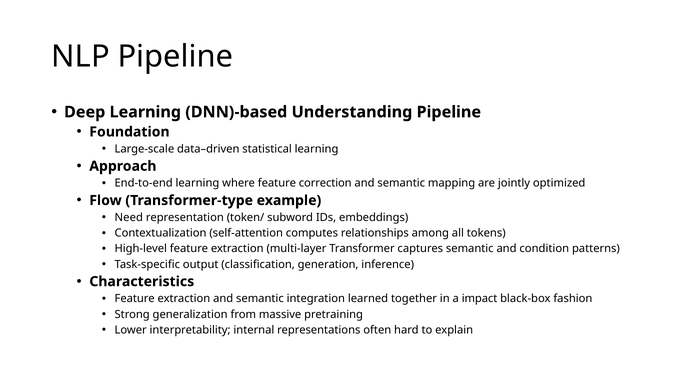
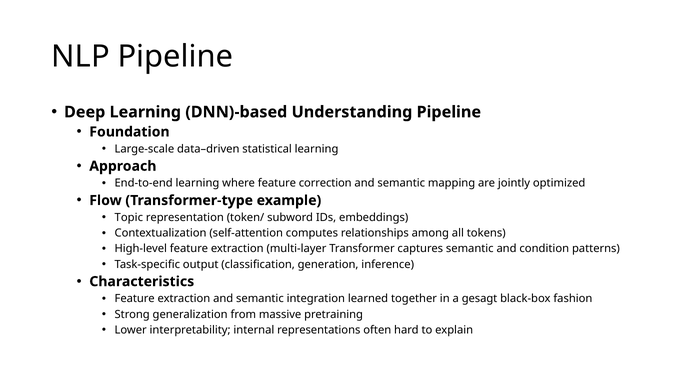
Need: Need -> Topic (129, 218)
impact: impact -> gesagt (480, 299)
